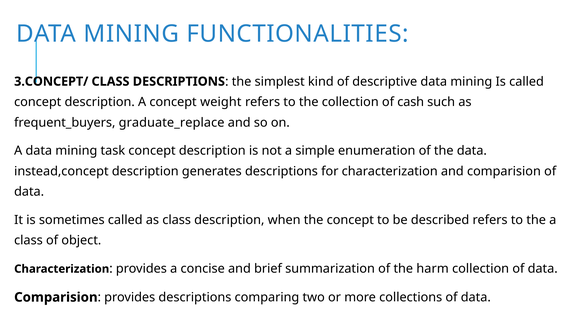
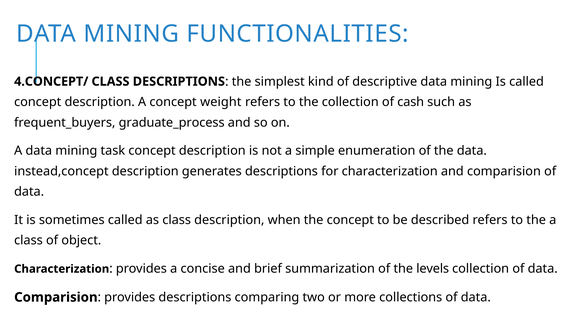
3.CONCEPT/: 3.CONCEPT/ -> 4.CONCEPT/ (51, 82)
graduate_replace: graduate_replace -> graduate_process (172, 123)
harm: harm -> levels (433, 269)
